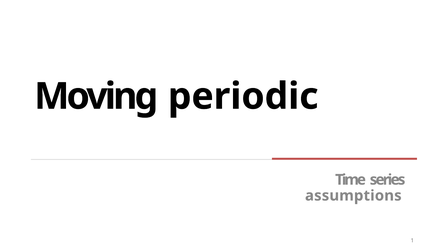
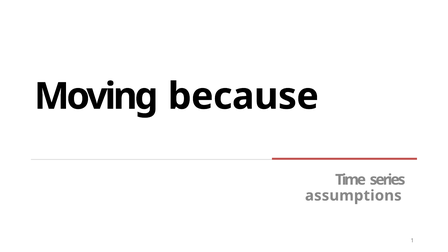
periodic: periodic -> because (243, 96)
